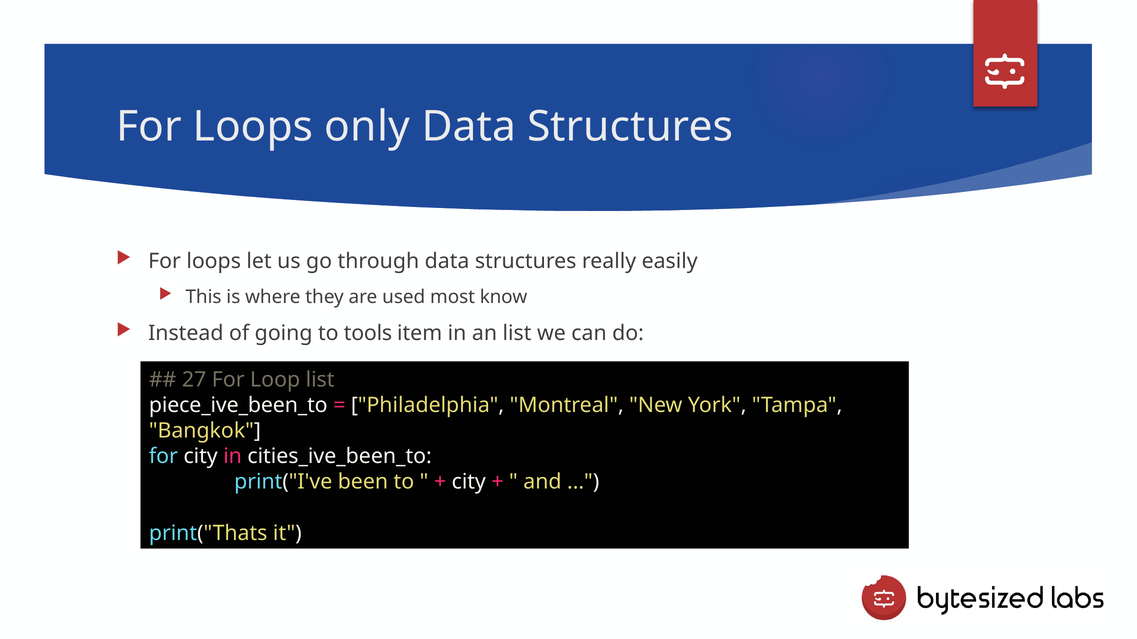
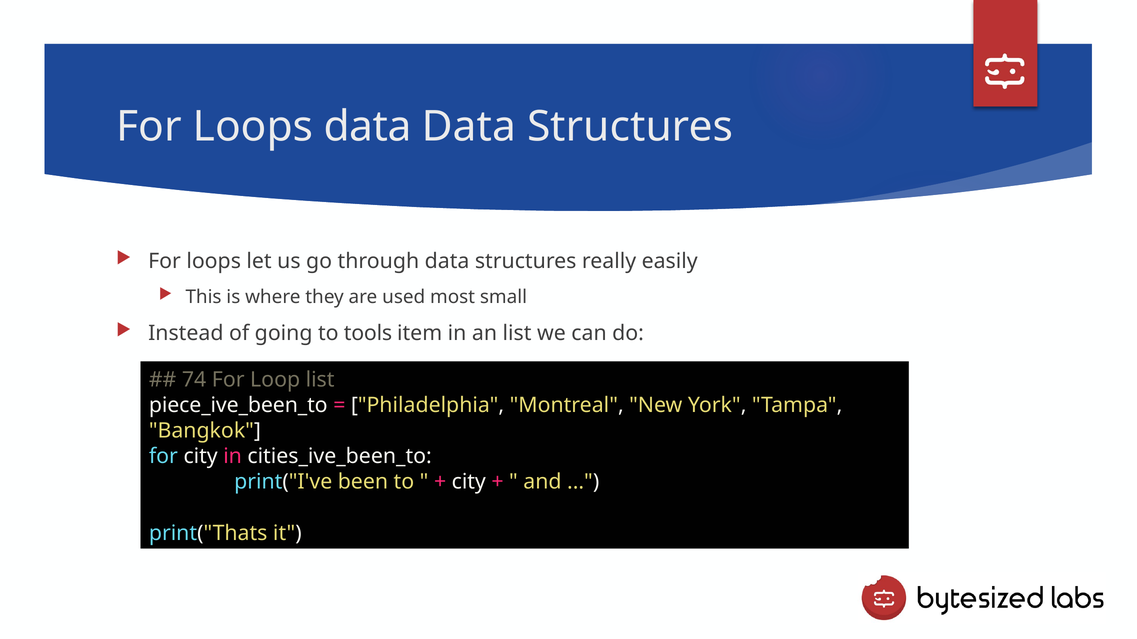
Loops only: only -> data (368, 127)
know: know -> small (503, 297)
27: 27 -> 74 (194, 380)
